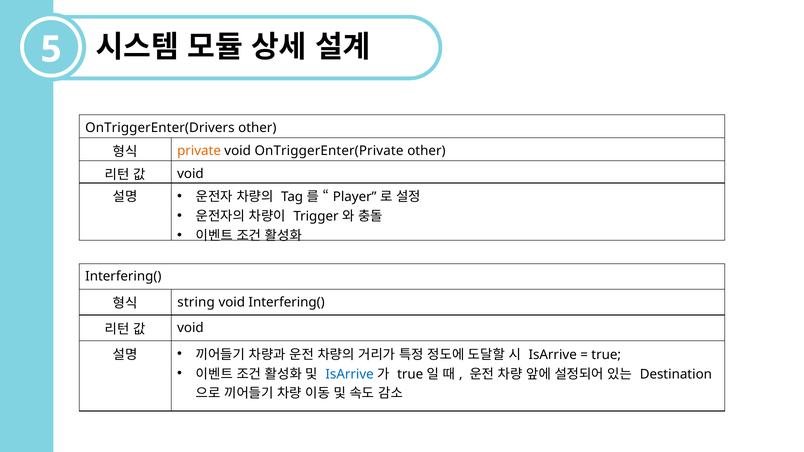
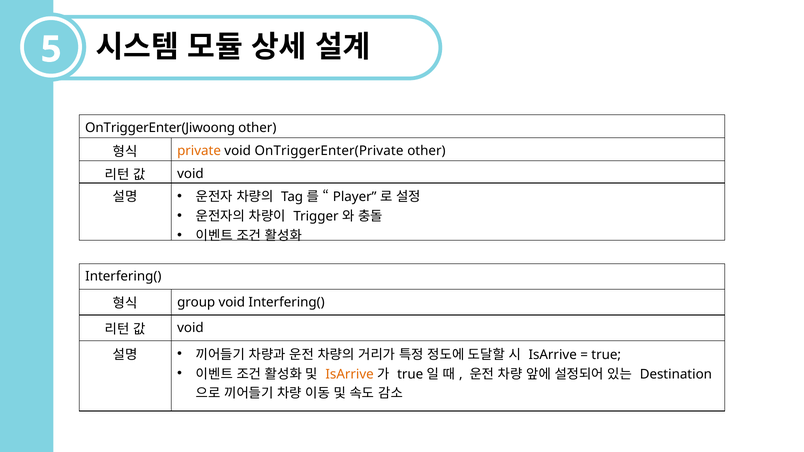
OnTriggerEnter(Drivers: OnTriggerEnter(Drivers -> OnTriggerEnter(Jiwoong (160, 128)
string: string -> group (196, 302)
IsArrive colour: blue -> orange (350, 374)
